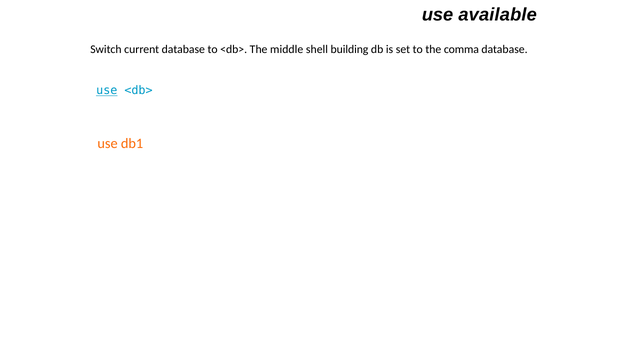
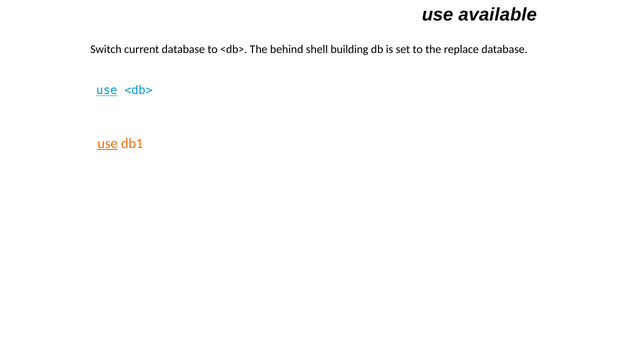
middle: middle -> behind (287, 49)
comma: comma -> replace (461, 49)
use underline: none -> present (108, 143)
